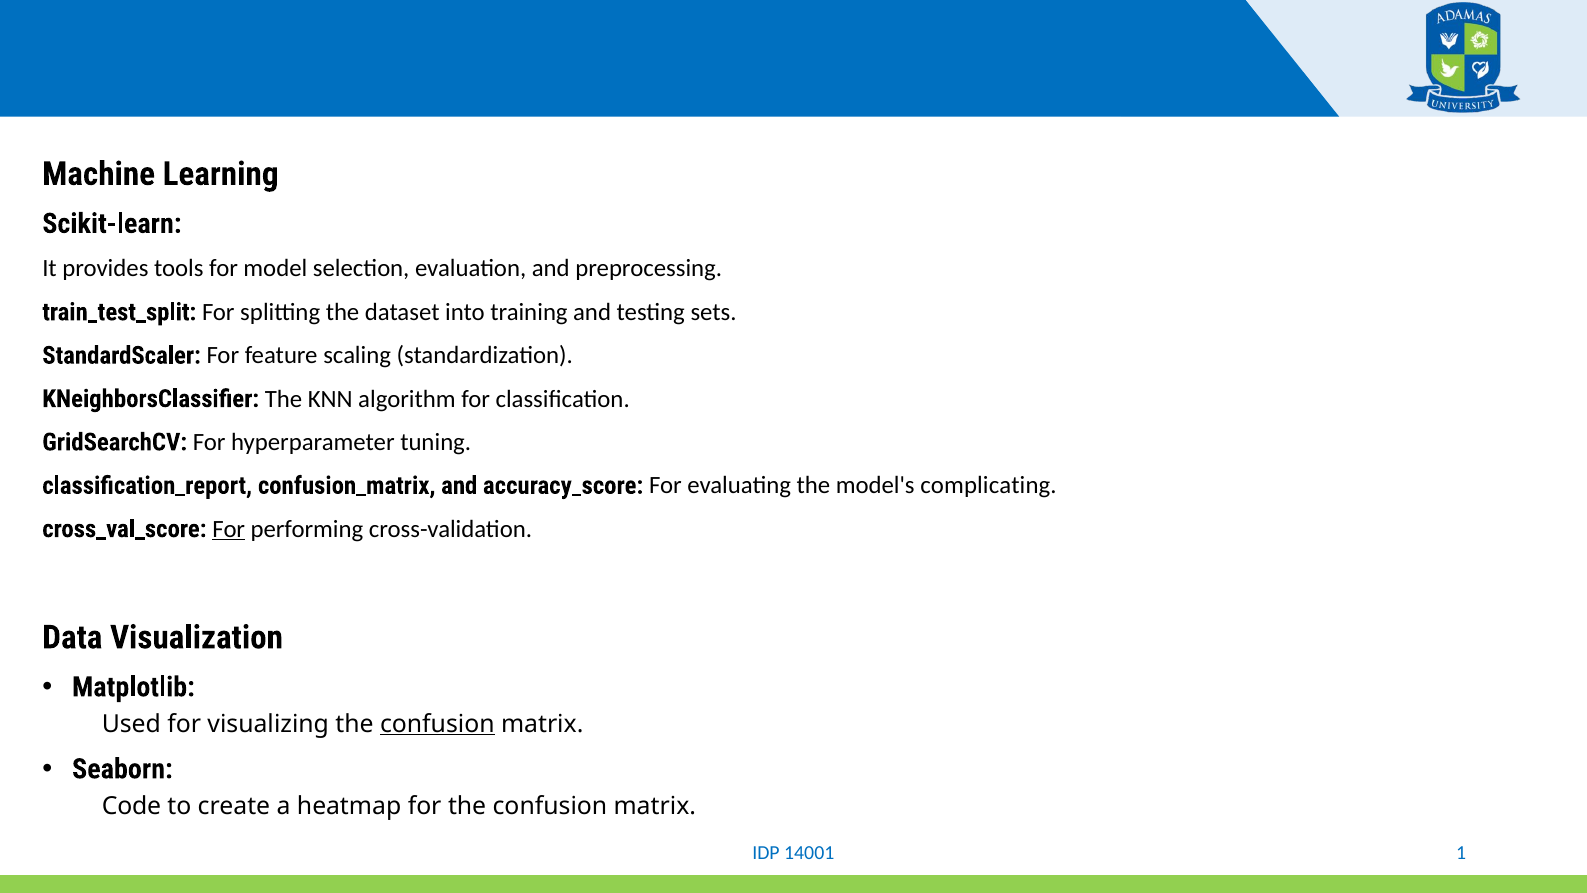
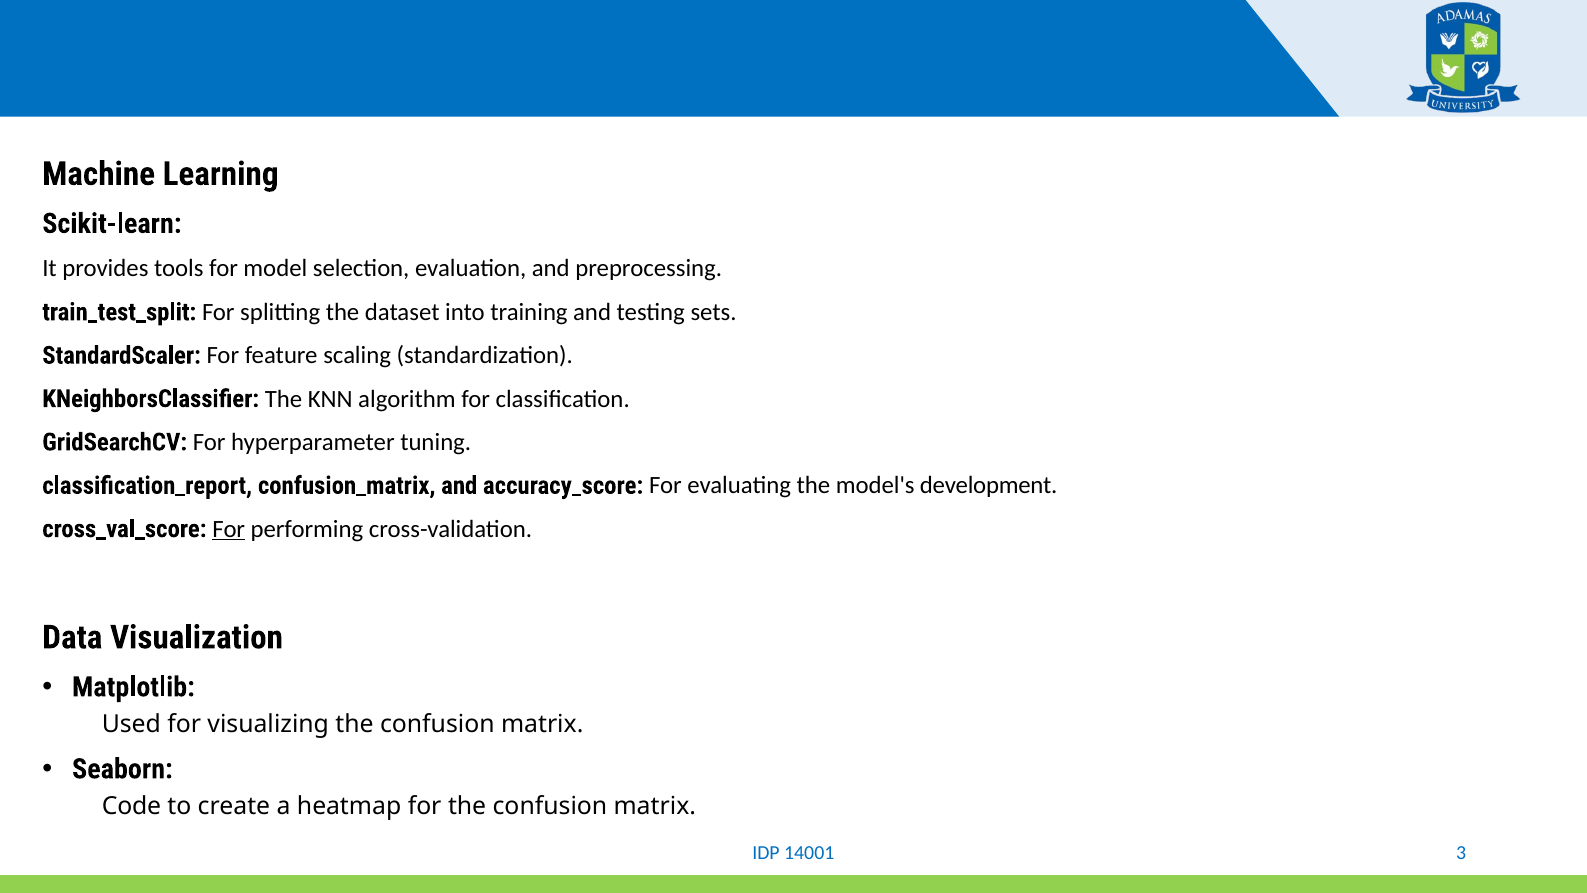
complicating: complicating -> development (989, 485)
confusion underline: present -> none (437, 724)
1: 1 -> 3 (1461, 852)
